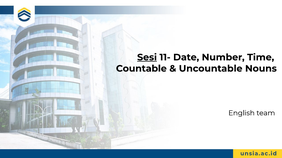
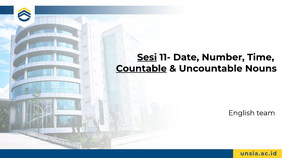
Countable underline: none -> present (141, 69)
